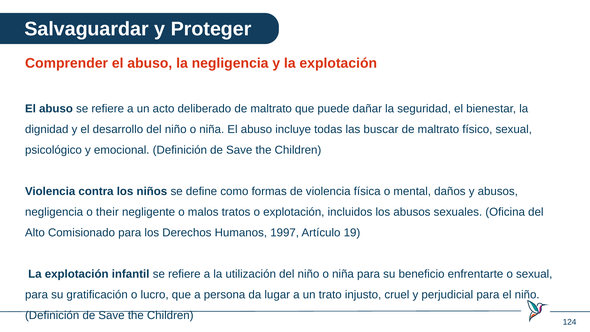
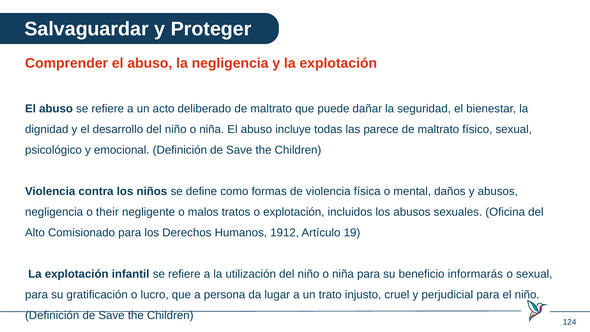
buscar: buscar -> parece (381, 129)
1997: 1997 -> 1912 (285, 233)
enfrentarte: enfrentarte -> informarás (475, 274)
